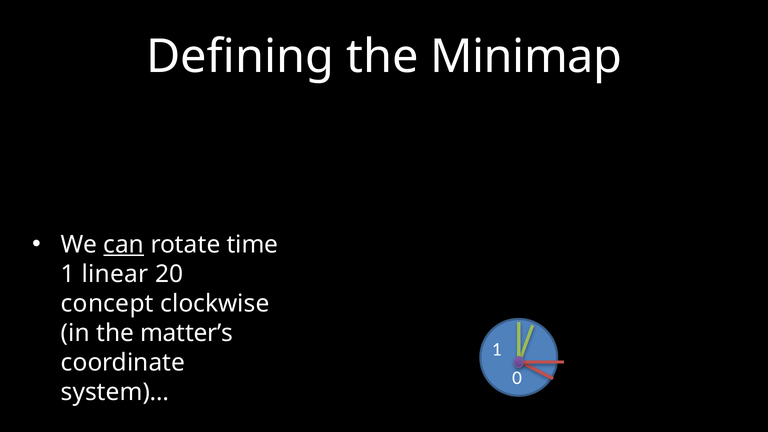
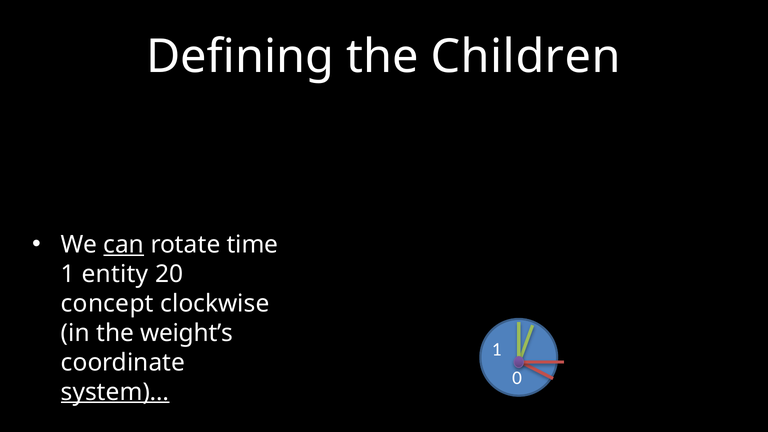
Minimap: Minimap -> Children (526, 57)
linear: linear -> entity (115, 274)
matter’s: matter’s -> weight’s (187, 333)
system)… underline: none -> present (115, 392)
